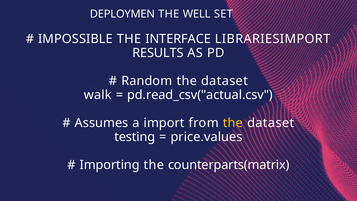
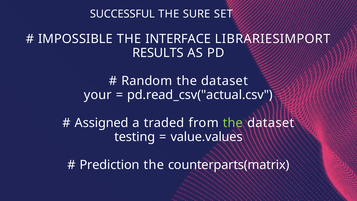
DEPLOYMEN: DEPLOYMEN -> SUCCESSFUL (122, 14)
WELL: WELL -> SURE (197, 14)
walk: walk -> your (98, 95)
Assumes: Assumes -> Assigned (102, 123)
import: import -> traded (164, 123)
the colour: yellow -> light green (233, 123)
price.values: price.values -> value.values (207, 137)
Importing: Importing -> Prediction (110, 165)
